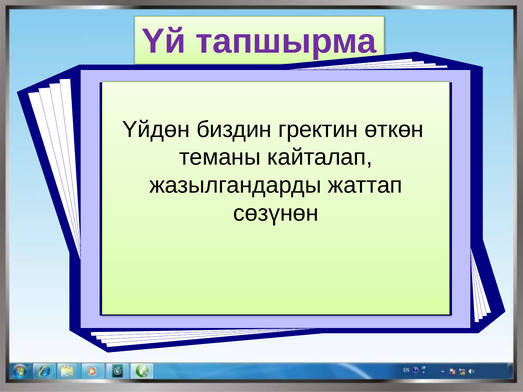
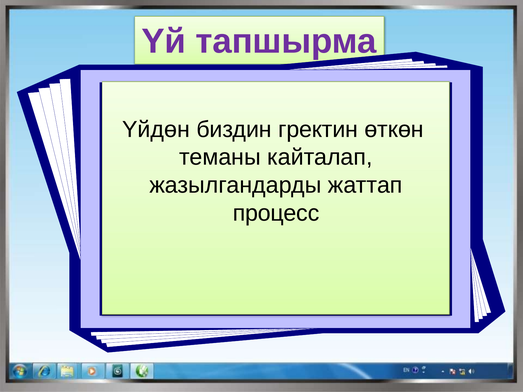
сөзүнөн: сөзүнөн -> процесс (276, 213)
